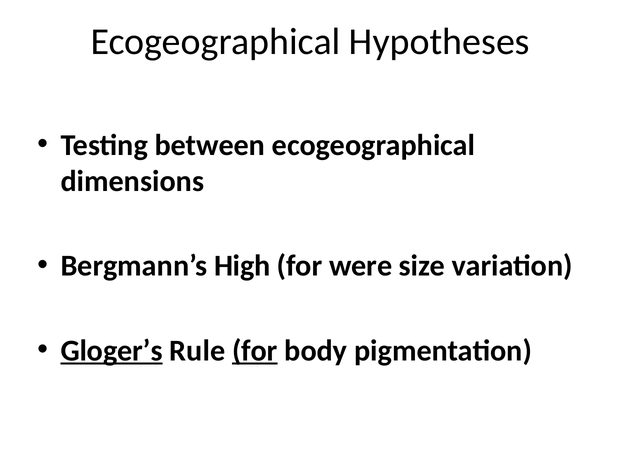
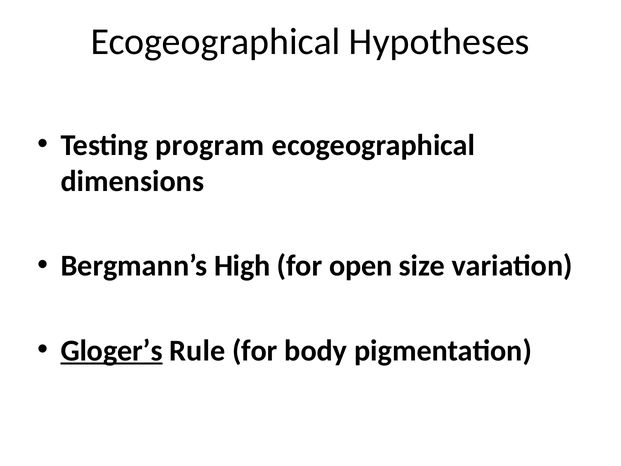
between: between -> program (210, 145)
were: were -> open (361, 266)
for underline: present -> none (255, 350)
